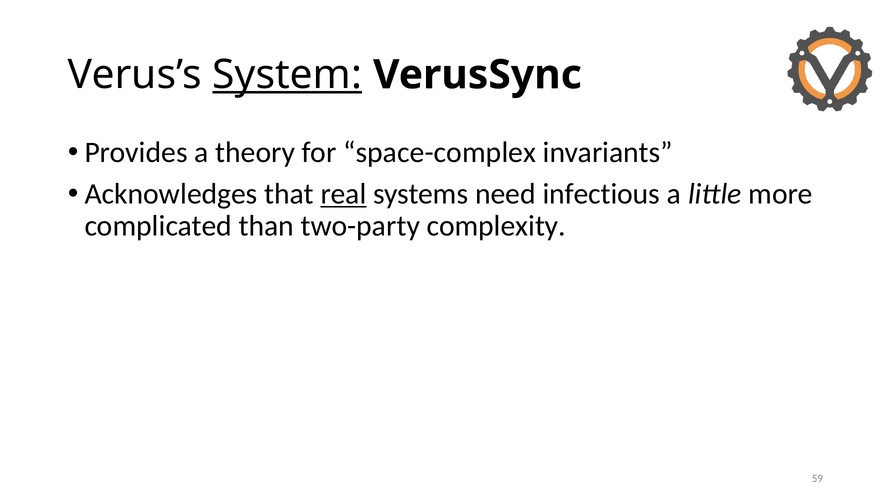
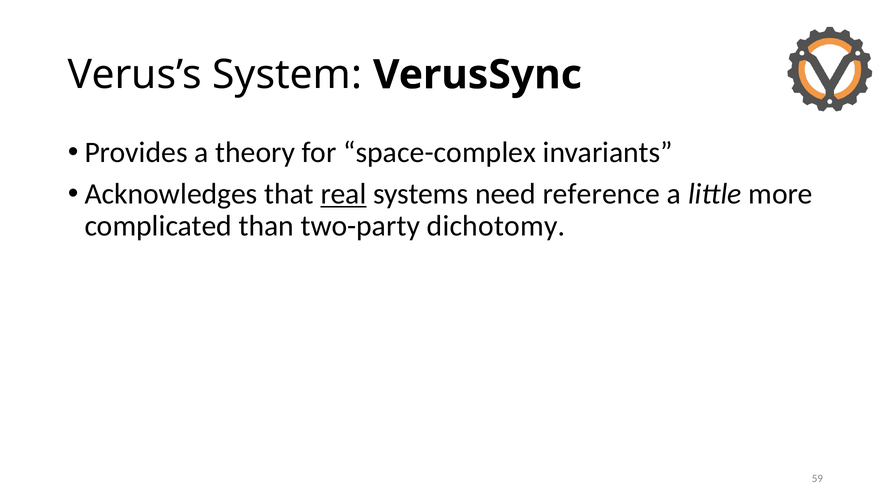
System underline: present -> none (287, 75)
infectious: infectious -> reference (601, 194)
complexity: complexity -> dichotomy (496, 226)
